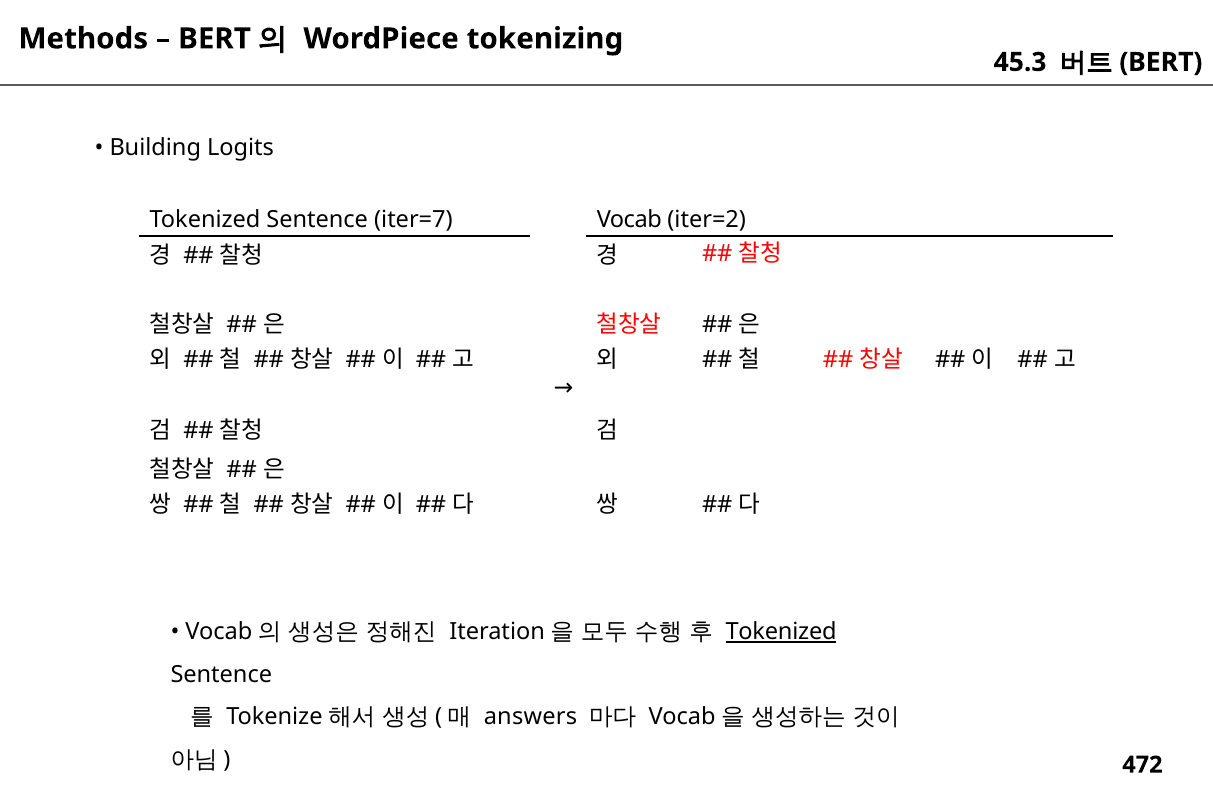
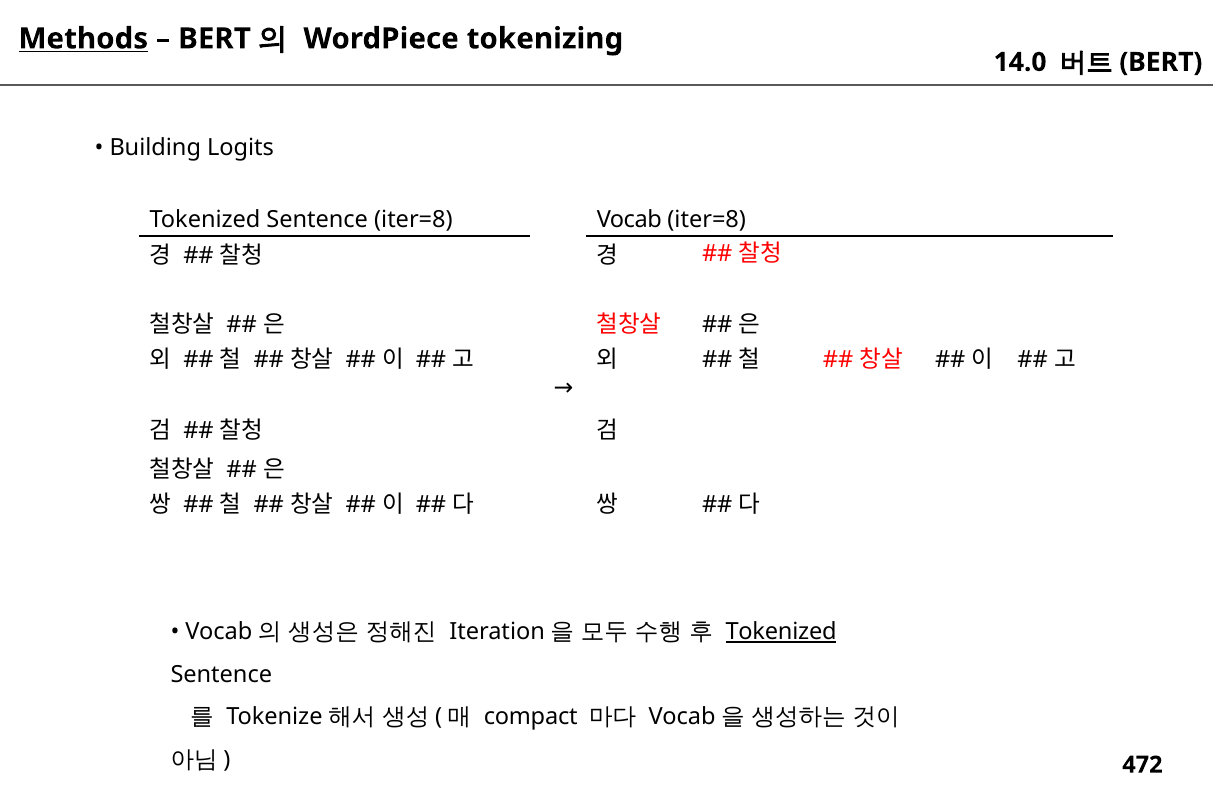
Methods underline: none -> present (83, 39)
45.3: 45.3 -> 14.0 (1020, 62)
Sentence iter=7: iter=7 -> iter=8 (413, 220)
Vocab iter=2: iter=2 -> iter=8 (707, 220)
answers: answers -> compact (531, 717)
